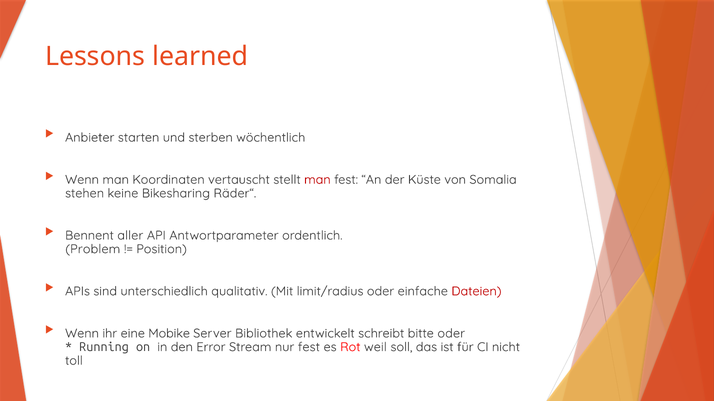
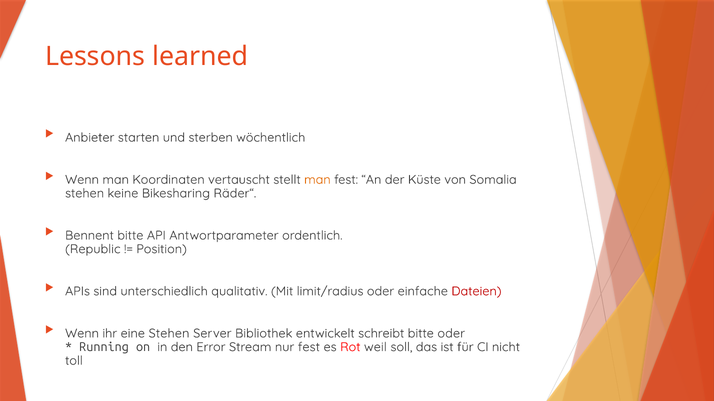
man colour: red -> orange (317, 180)
Bennent aller: aller -> bitte (130, 236)
Problem: Problem -> Republic (93, 249)
eine Mobike: Mobike -> Stehen (169, 334)
